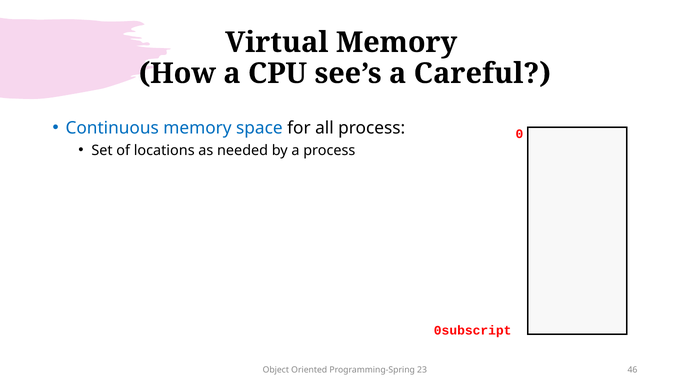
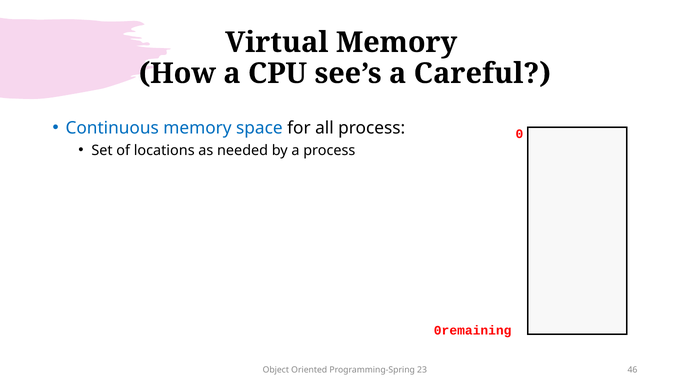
0subscript: 0subscript -> 0remaining (473, 330)
